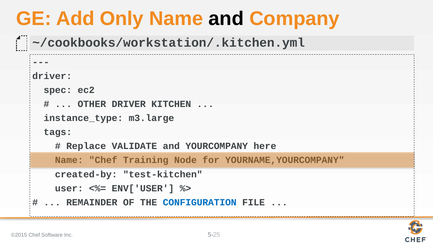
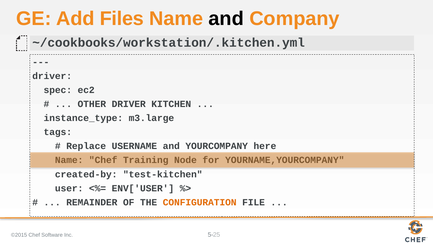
Only: Only -> Files (122, 19)
VALIDATE: VALIDATE -> USERNAME (134, 146)
CONFIGURATION colour: blue -> orange (200, 203)
